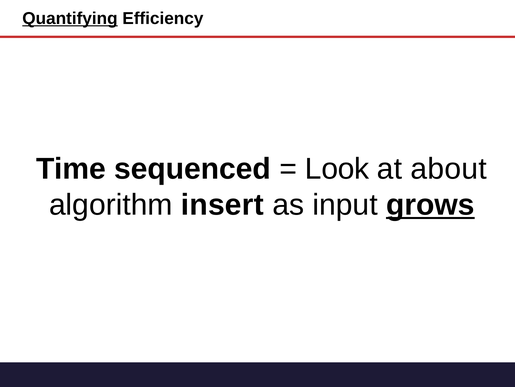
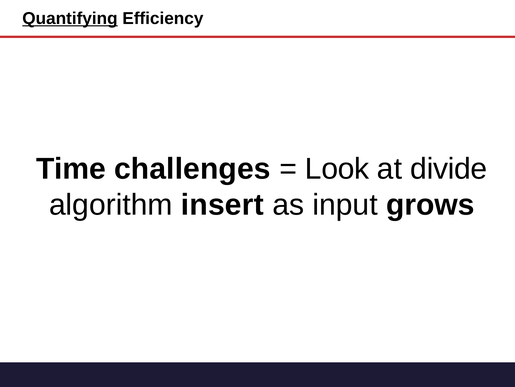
sequenced: sequenced -> challenges (192, 169)
about: about -> divide (449, 169)
grows underline: present -> none (430, 205)
